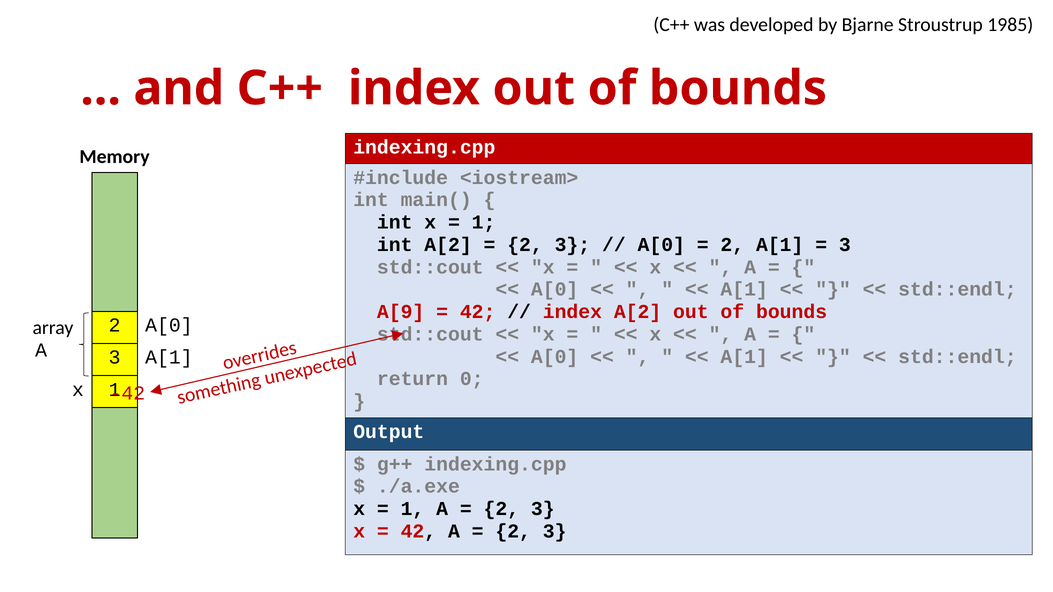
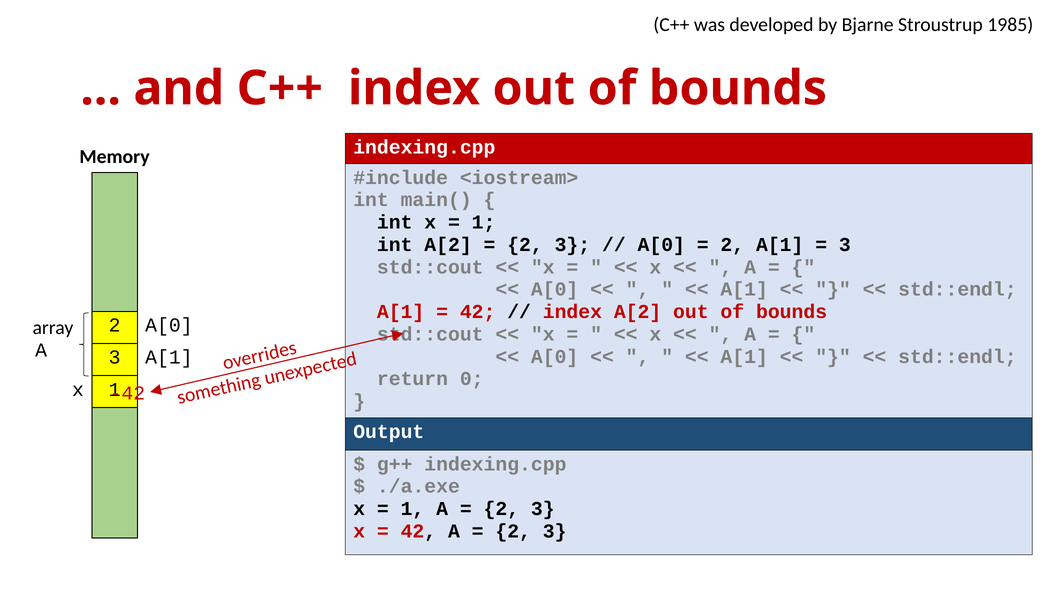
A[9: A[9 -> A[1 (401, 312)
